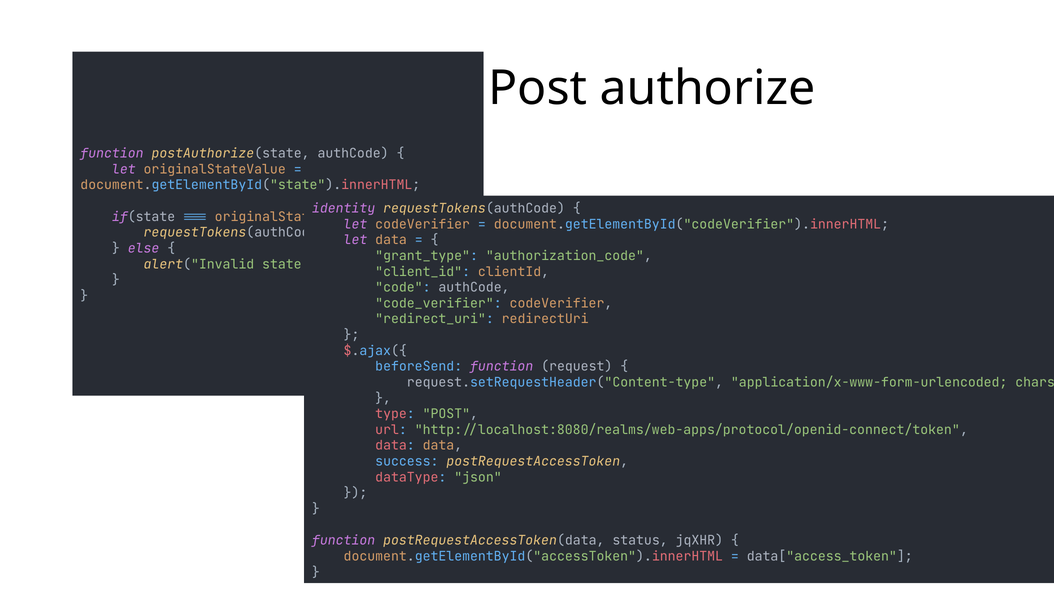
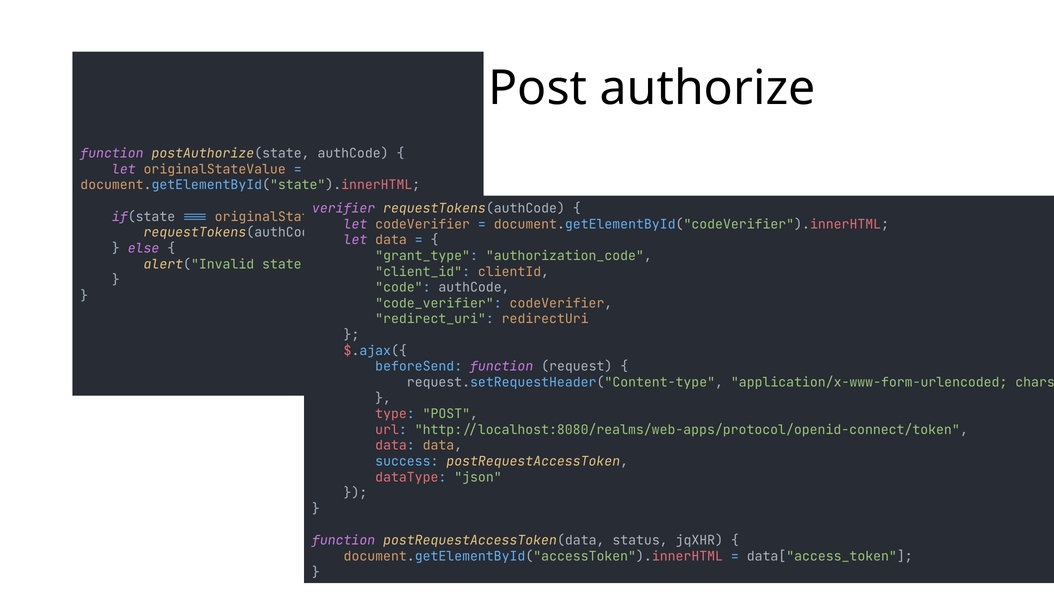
identity: identity -> verifier (344, 208)
